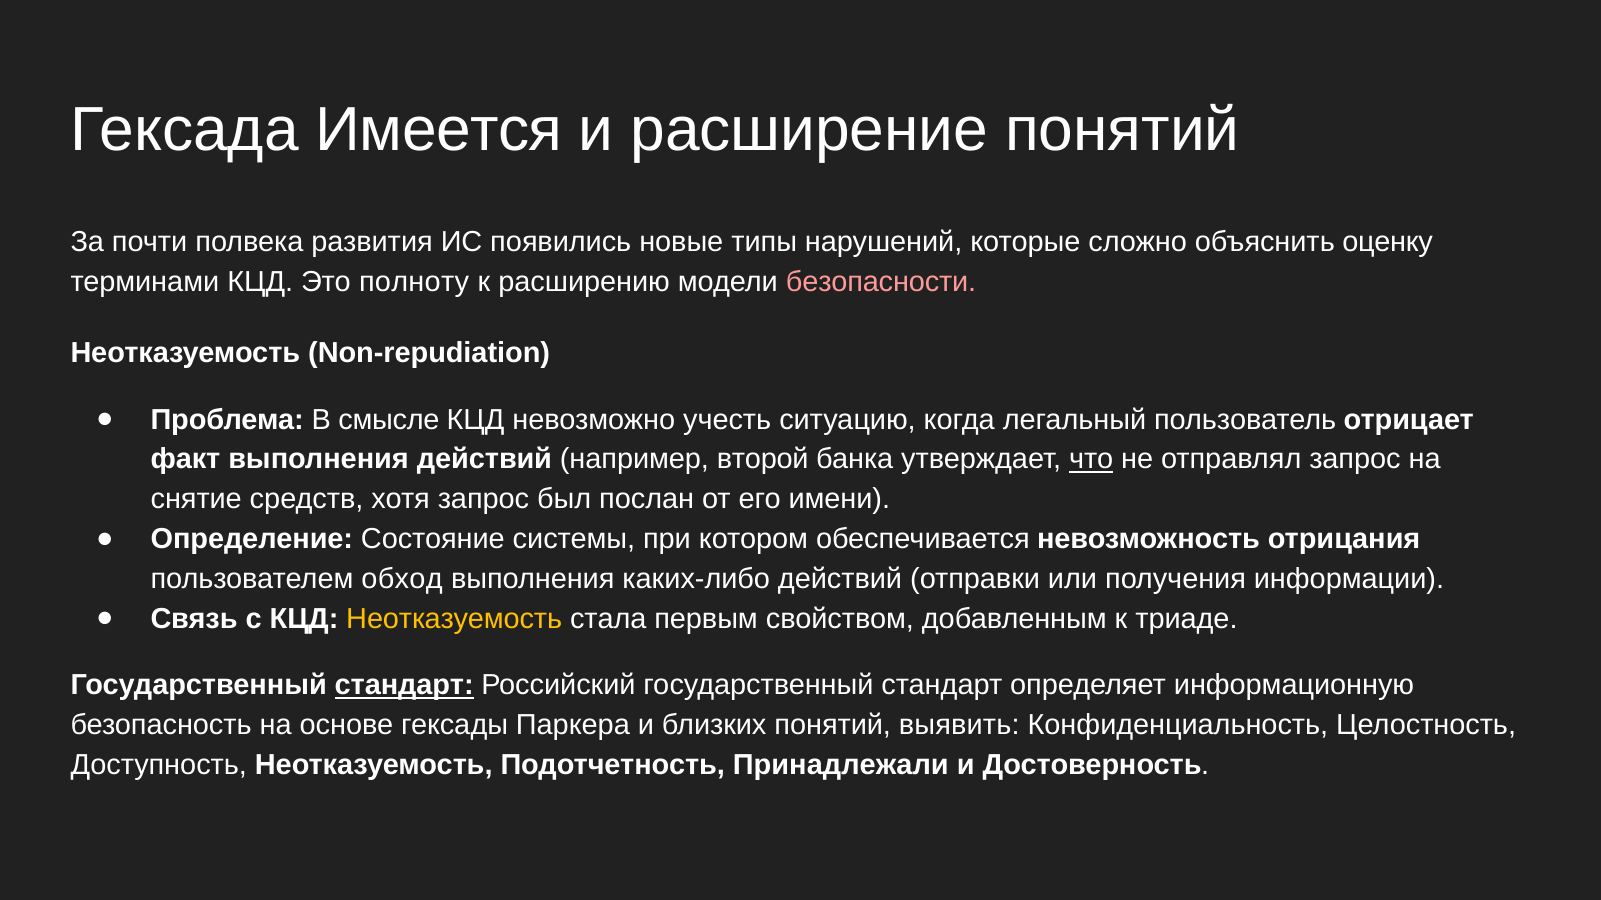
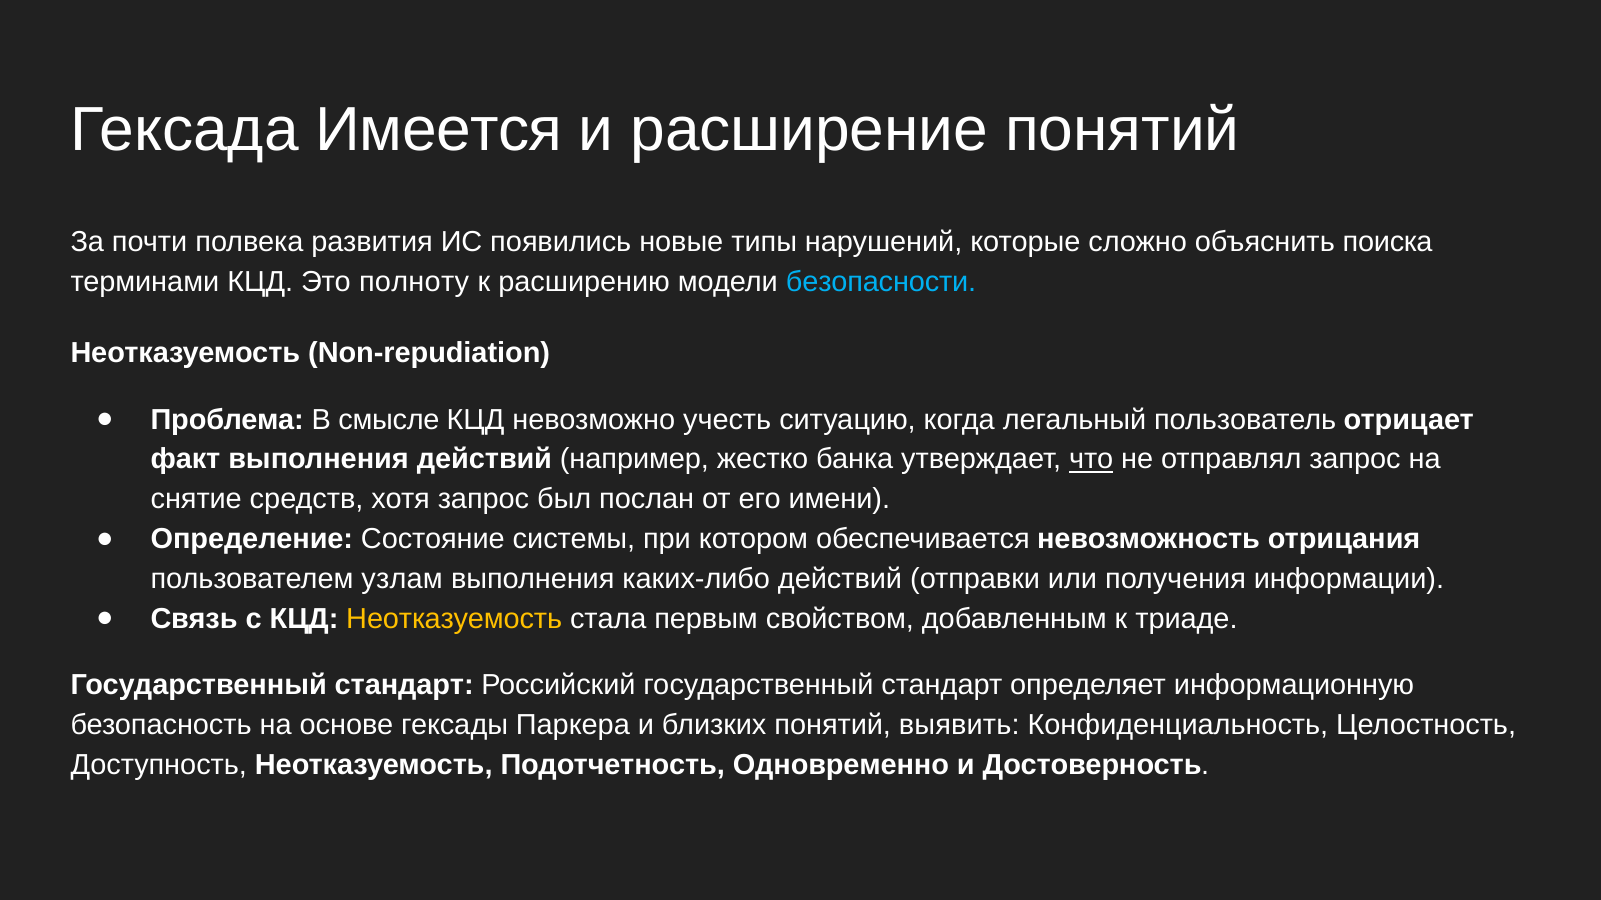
оценку: оценку -> поиска (1388, 242)
безопасности colour: pink -> light blue (881, 282)
второй: второй -> жестко (763, 460)
обход: обход -> узлам (402, 579)
стандарт underline: present -> none (404, 686)
Принадлежали: Принадлежали -> Одновременно (841, 766)
